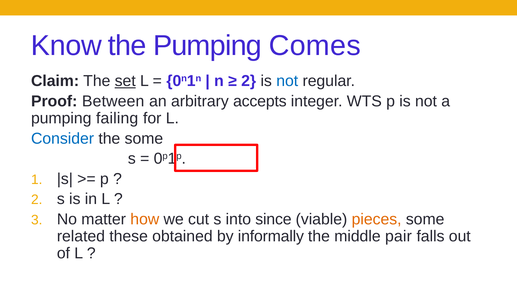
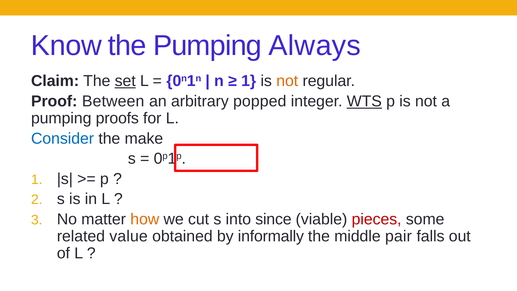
Comes: Comes -> Always (315, 46)
2: 2 -> 1 (249, 81)
not colour: blue -> orange (287, 81)
accepts: accepts -> popped (260, 101)
WTS underline: none -> present (364, 101)
failing: failing -> proofs (117, 118)
the some: some -> make (144, 138)
pieces colour: orange -> red (377, 219)
these: these -> value (129, 236)
